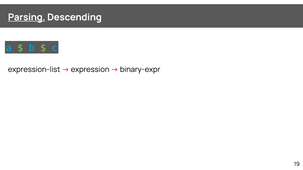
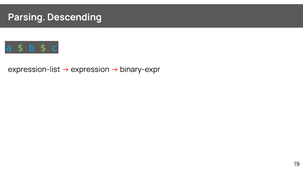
Parsing underline: present -> none (27, 17)
